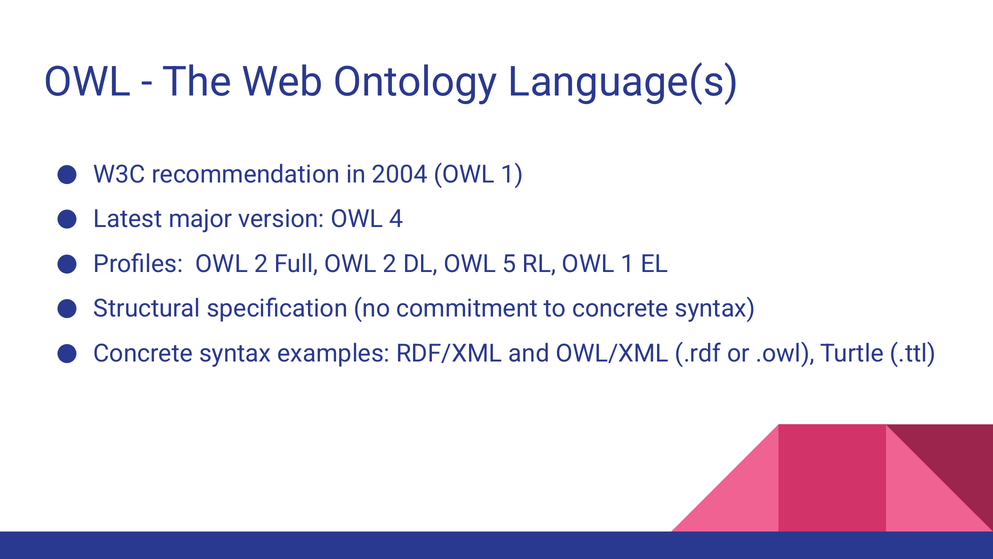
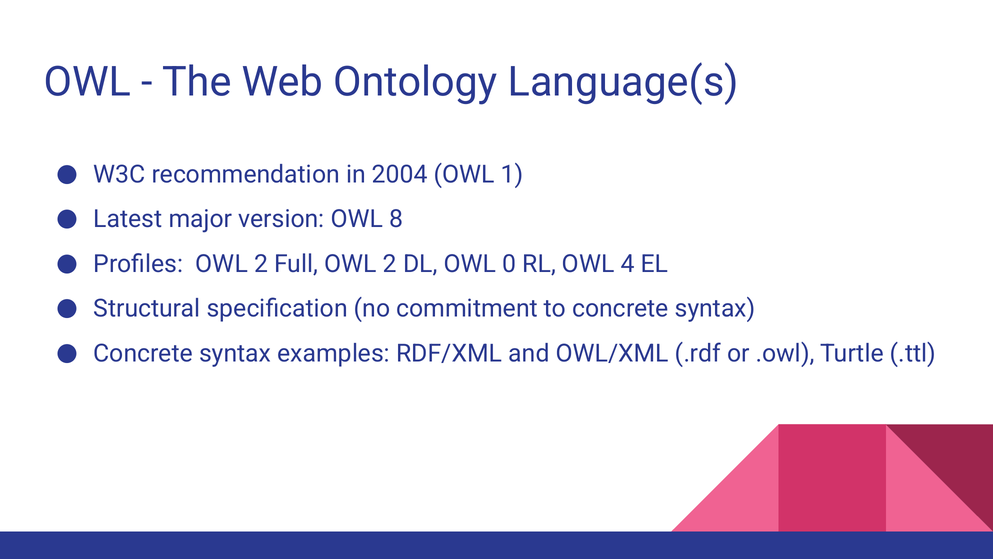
4: 4 -> 8 (396, 219)
5: 5 -> 0 (509, 264)
RL OWL 1: 1 -> 4 (628, 264)
